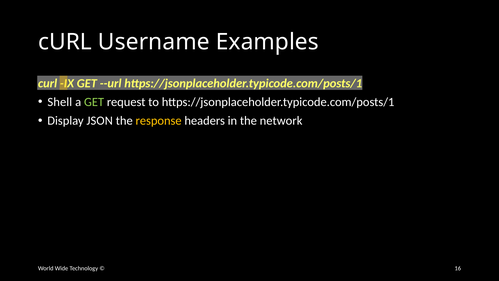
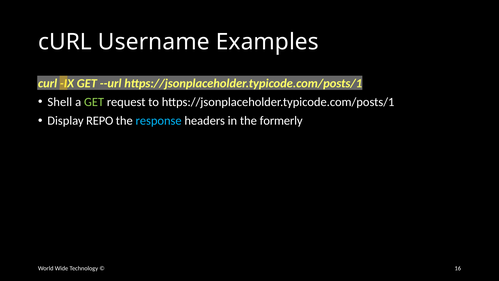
JSON: JSON -> REPO (100, 121)
response colour: yellow -> light blue (159, 121)
network: network -> formerly (281, 121)
